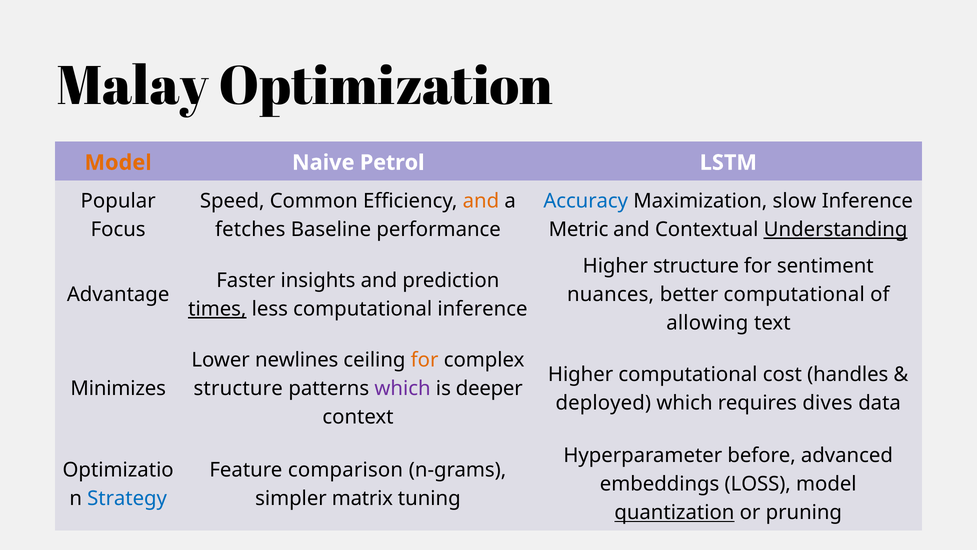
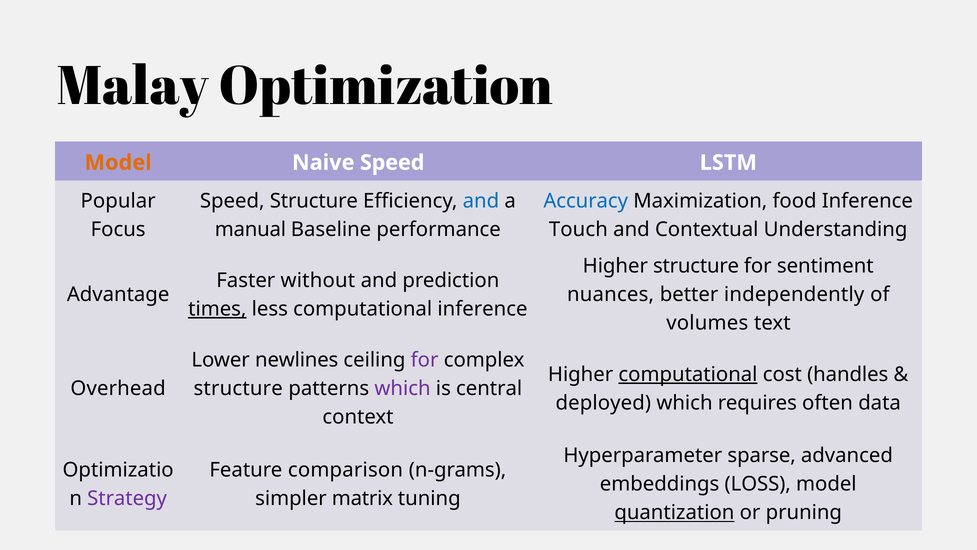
Naive Petrol: Petrol -> Speed (392, 162)
Speed Common: Common -> Structure (314, 201)
and colour: orange -> blue (481, 201)
slow: slow -> food (795, 201)
fetches: fetches -> manual (250, 229)
Metric: Metric -> Touch (578, 229)
Understanding underline: present -> none (836, 229)
insights: insights -> without (318, 280)
better computational: computational -> independently (794, 294)
allowing: allowing -> volumes (707, 323)
for colour: orange -> purple (425, 360)
computational underline: none -> present (688, 374)
Minimizes: Minimizes -> Overhead (118, 388)
deeper: deeper -> central (489, 388)
dives: dives -> often (828, 403)
before: before -> sparse (762, 455)
Strategy colour: blue -> purple (127, 498)
